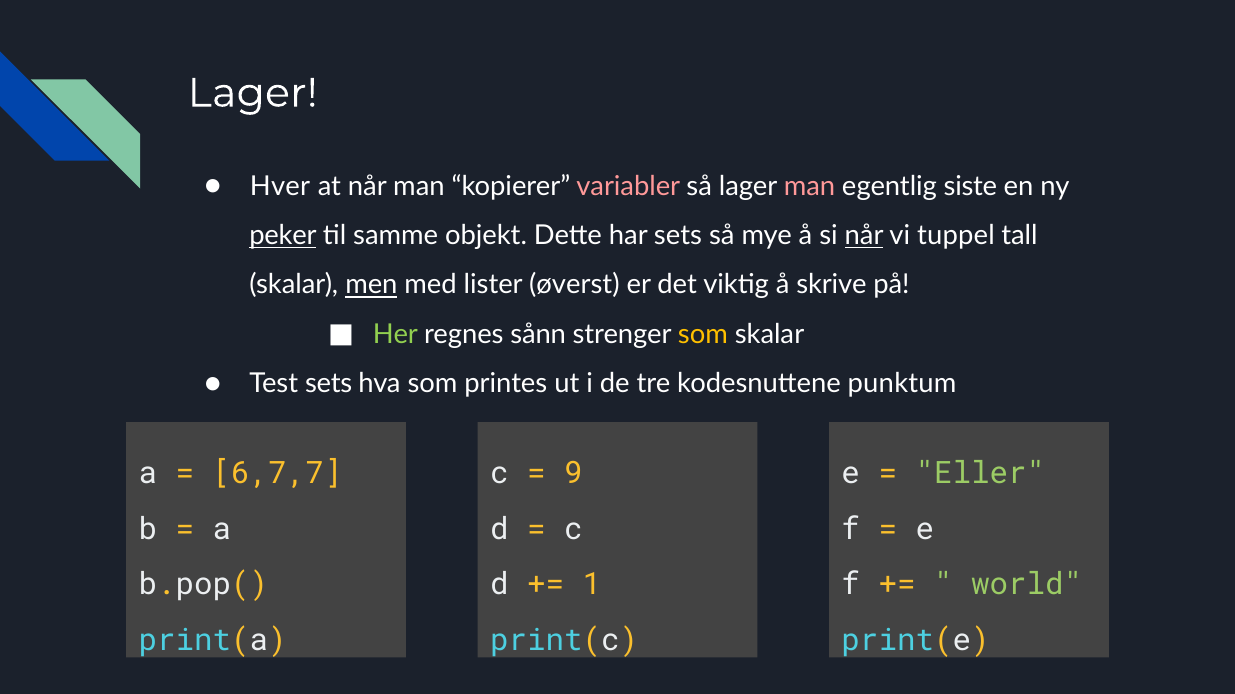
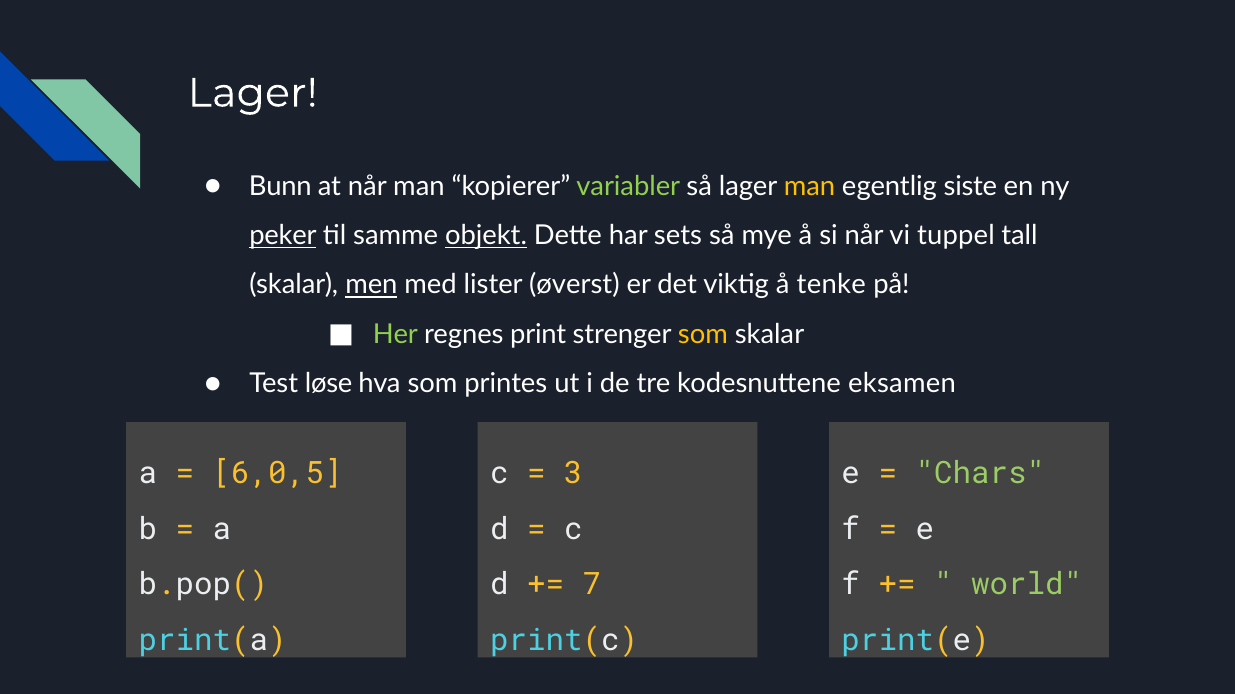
Hver: Hver -> Bunn (280, 187)
variabler colour: pink -> light green (628, 187)
man colour: pink -> yellow (809, 187)
objekt underline: none -> present (486, 236)
når underline: present -> none (864, 236)
skrive: skrive -> tenke (831, 285)
sånn: sånn -> print (538, 335)
Test sets: sets -> løse (329, 384)
punktum: punktum -> eksamen (902, 384)
6,7,7: 6,7,7 -> 6,0,5 (278, 474)
9: 9 -> 3 (573, 474)
Eller: Eller -> Chars (980, 474)
1: 1 -> 7 (592, 585)
